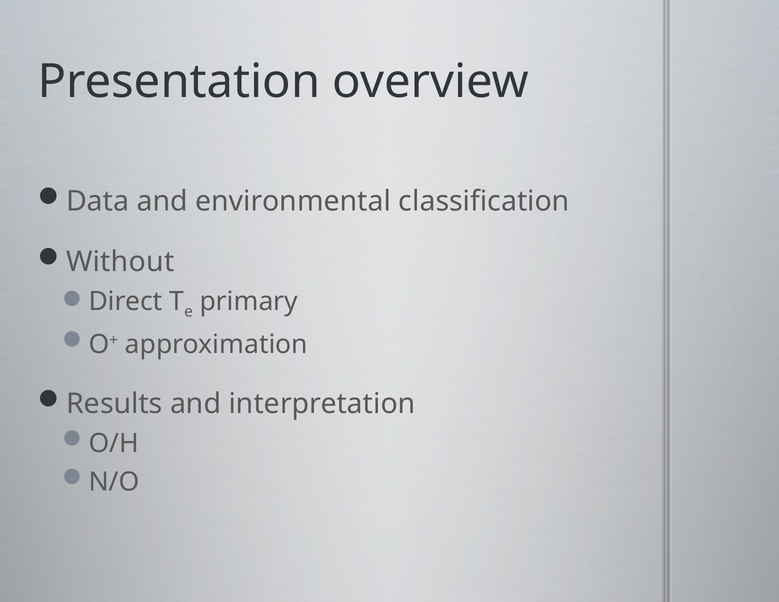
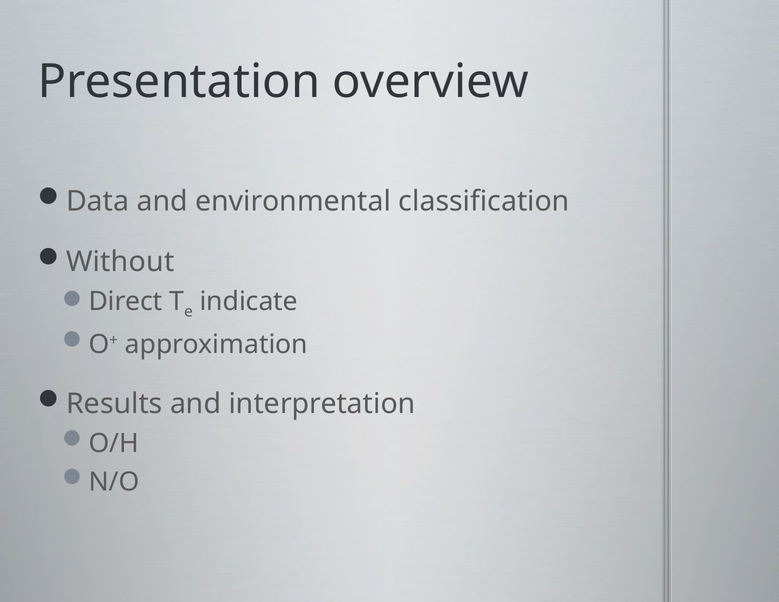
primary: primary -> indicate (249, 301)
